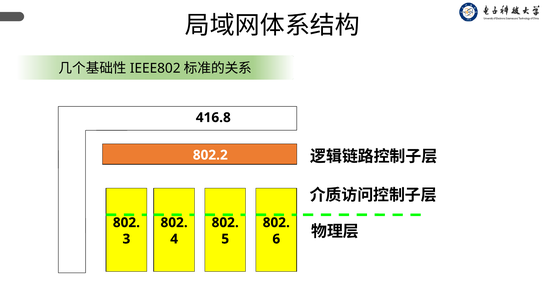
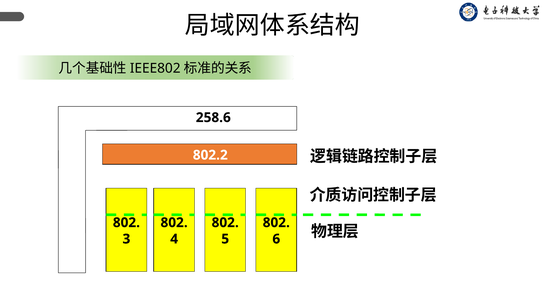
416.8: 416.8 -> 258.6 (213, 117)
